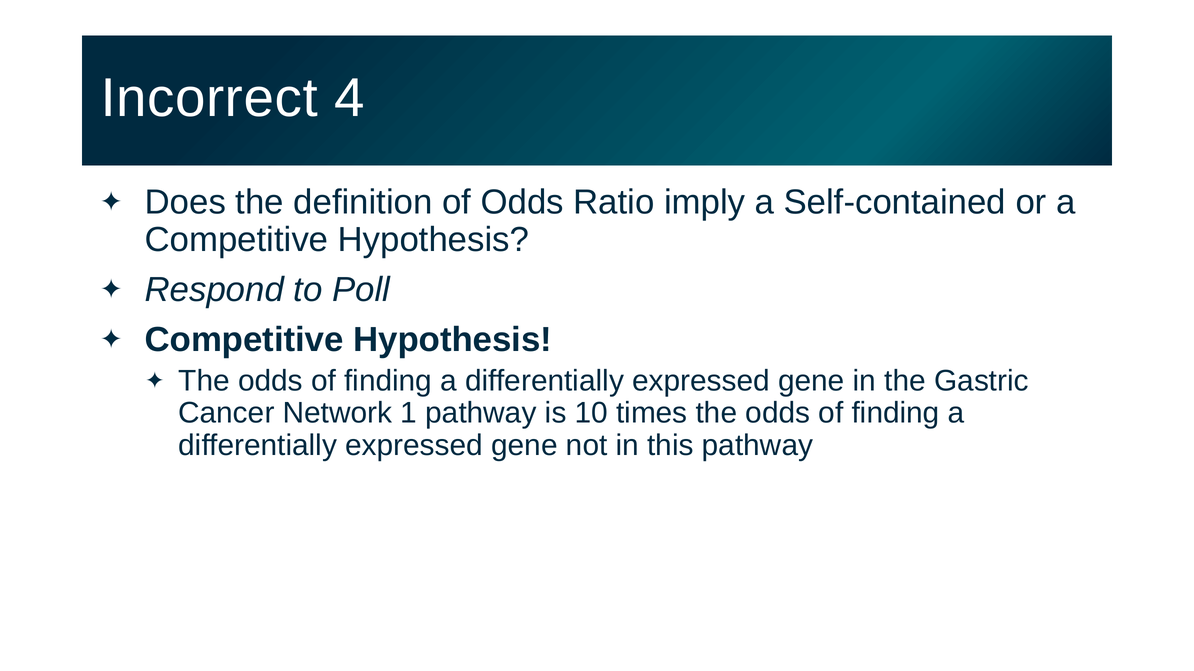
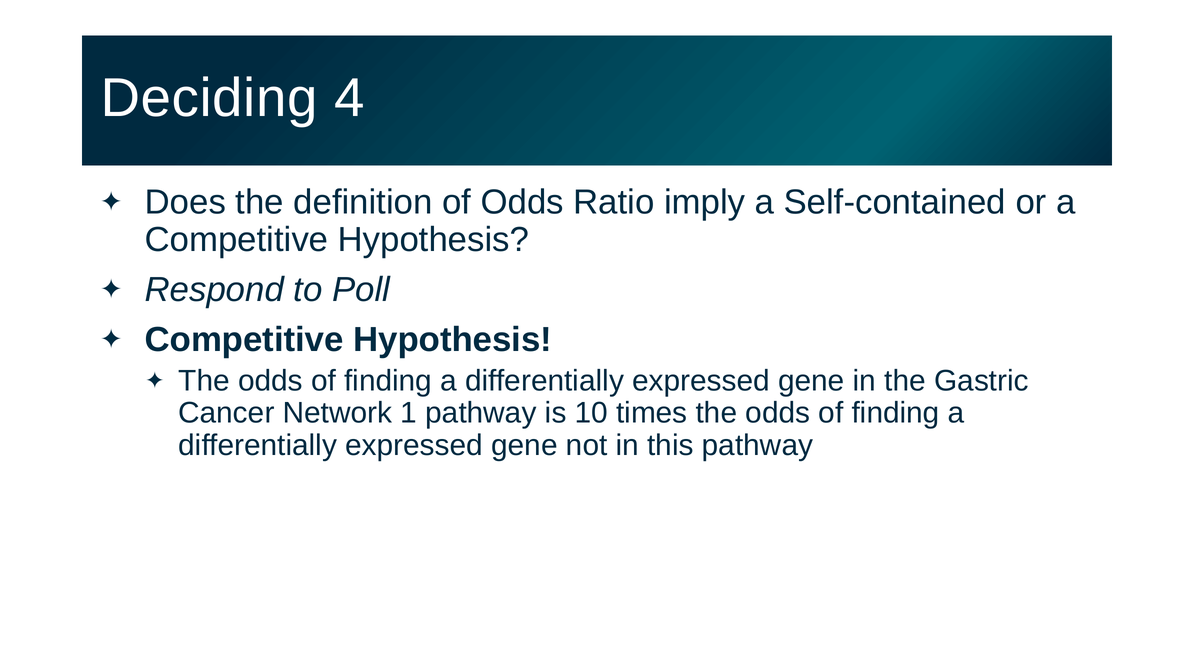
Incorrect: Incorrect -> Deciding (209, 98)
